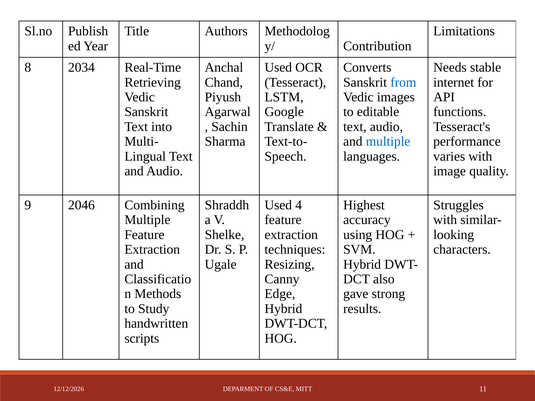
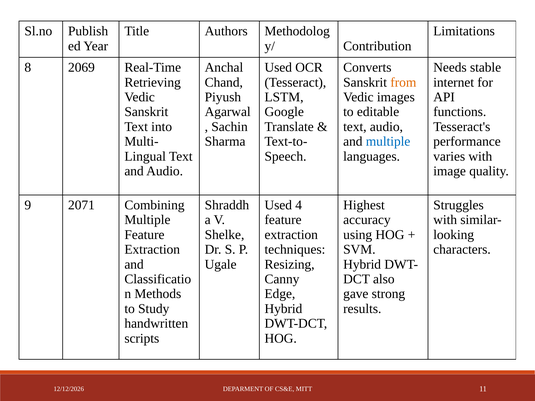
2034: 2034 -> 2069 (81, 68)
from colour: blue -> orange (403, 82)
2046: 2046 -> 2071 (81, 205)
